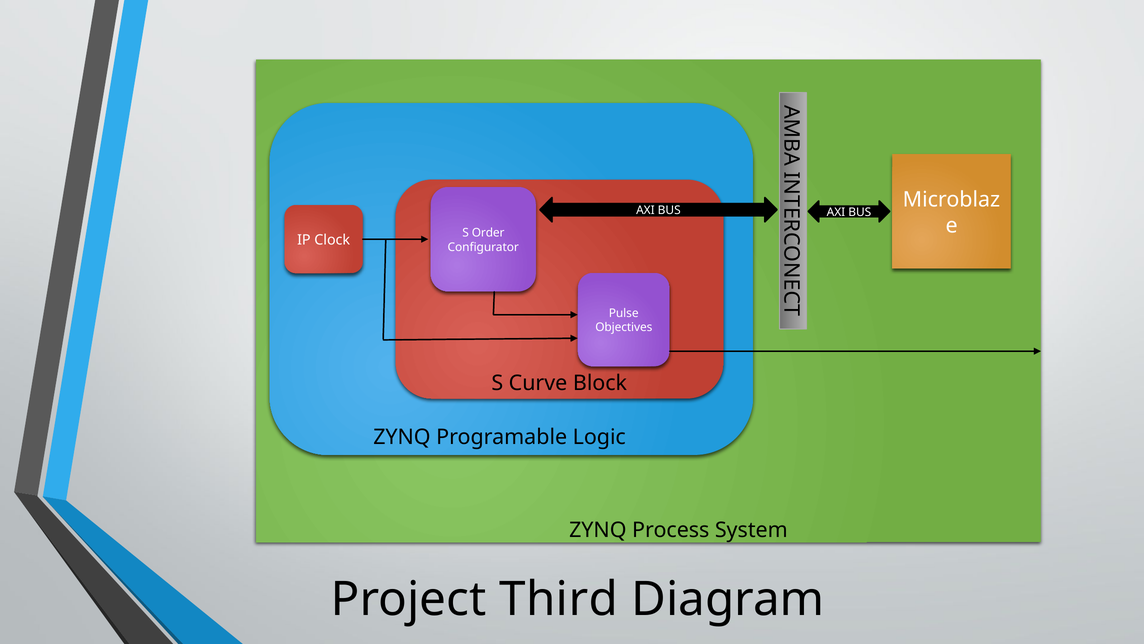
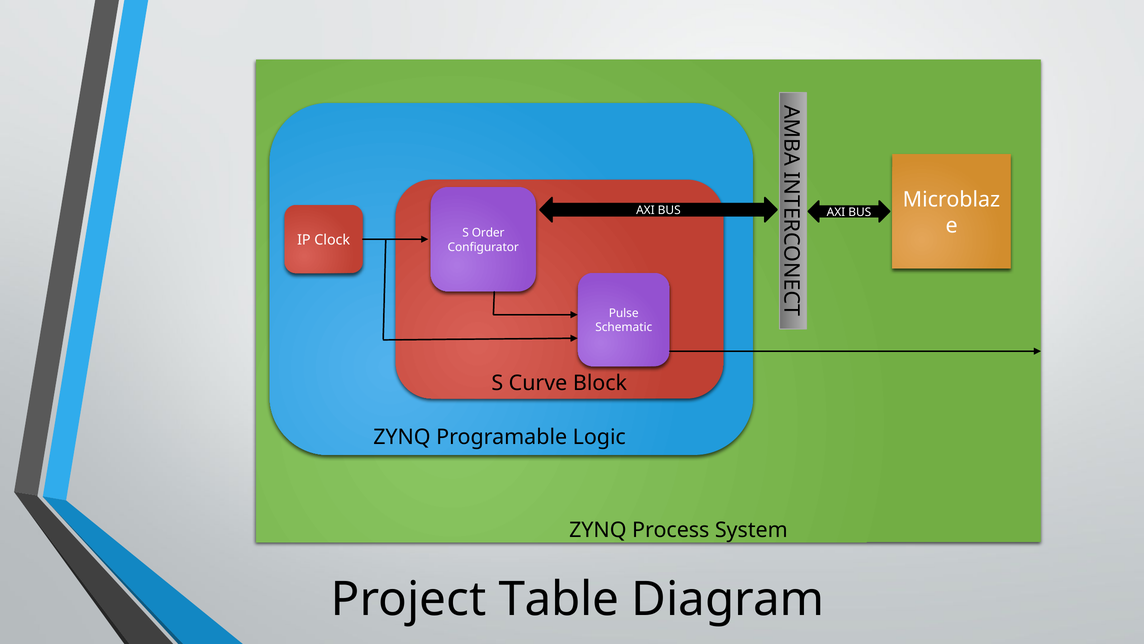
Objectives: Objectives -> Schematic (624, 327)
Third: Third -> Table (559, 599)
